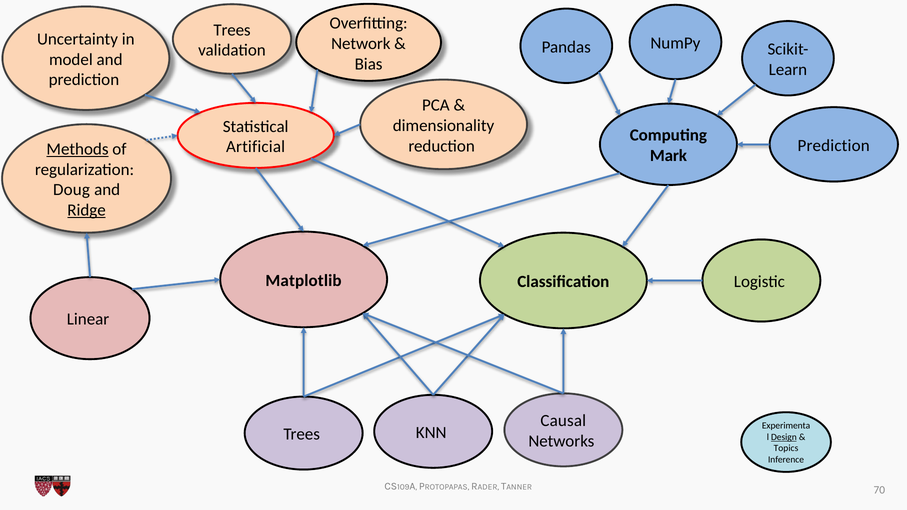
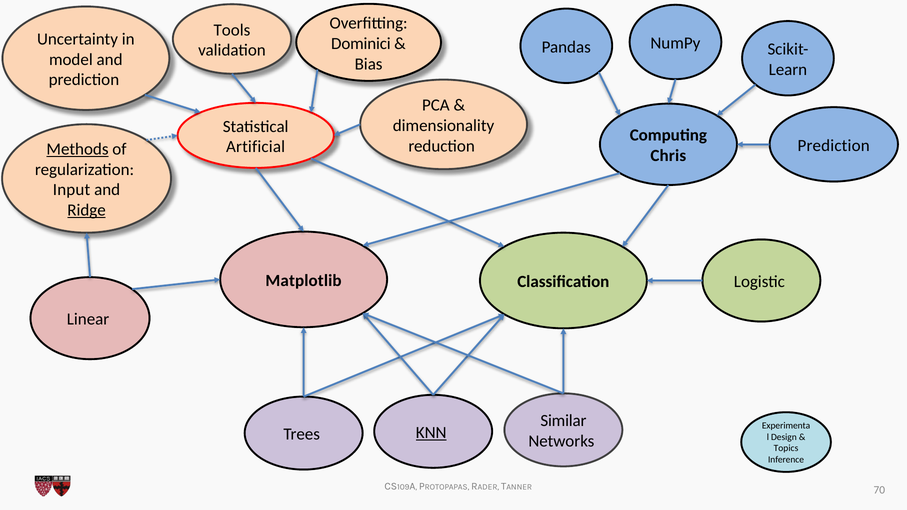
Trees: Trees -> Tools (232, 30)
Network: Network -> Dominici (361, 44)
Mark: Mark -> Chris (668, 156)
Doug: Doug -> Input (72, 190)
Causal: Causal -> Similar (563, 421)
KNN underline: none -> present (431, 433)
Design underline: present -> none (784, 437)
